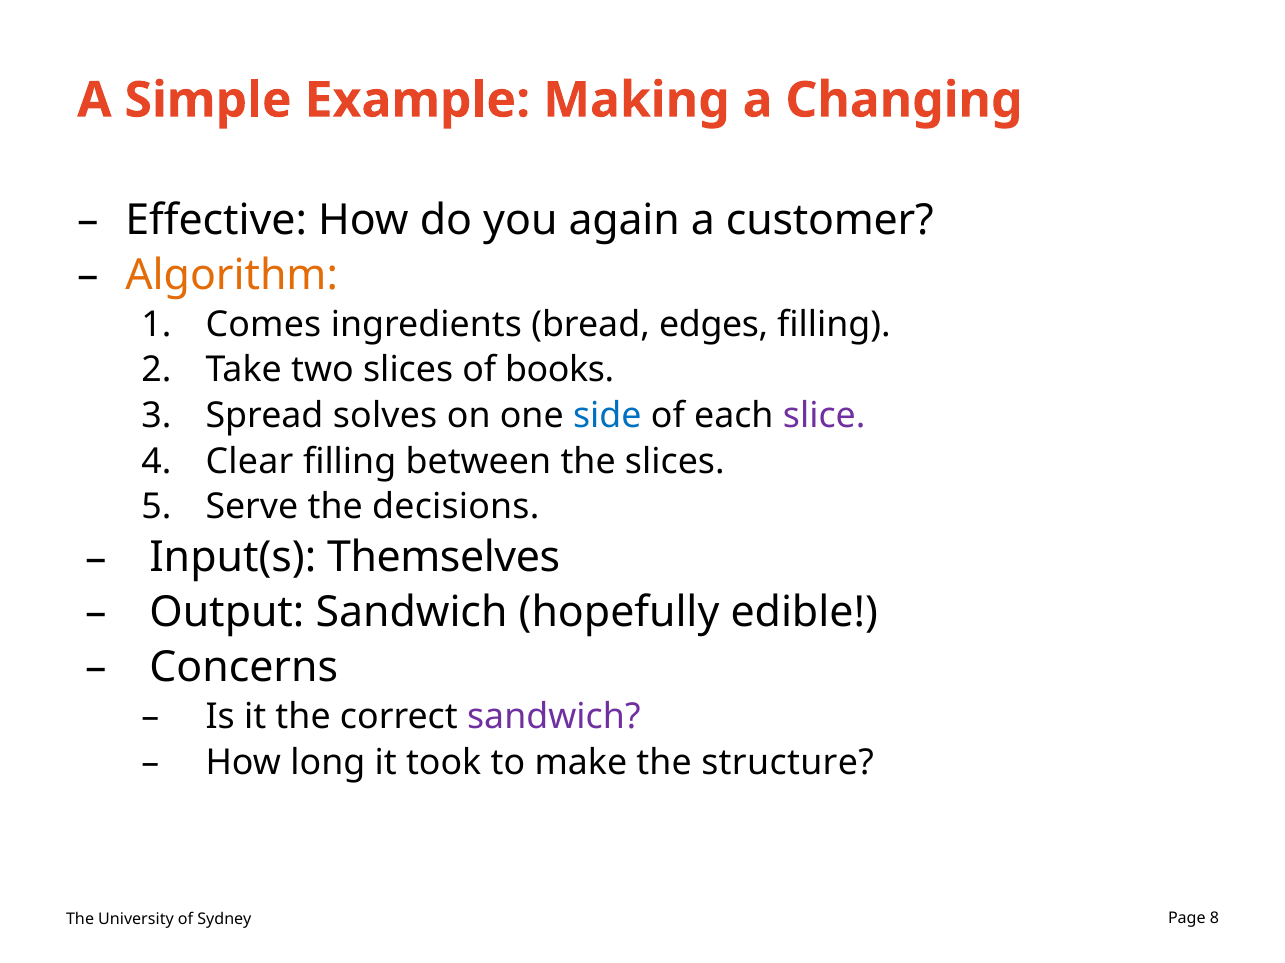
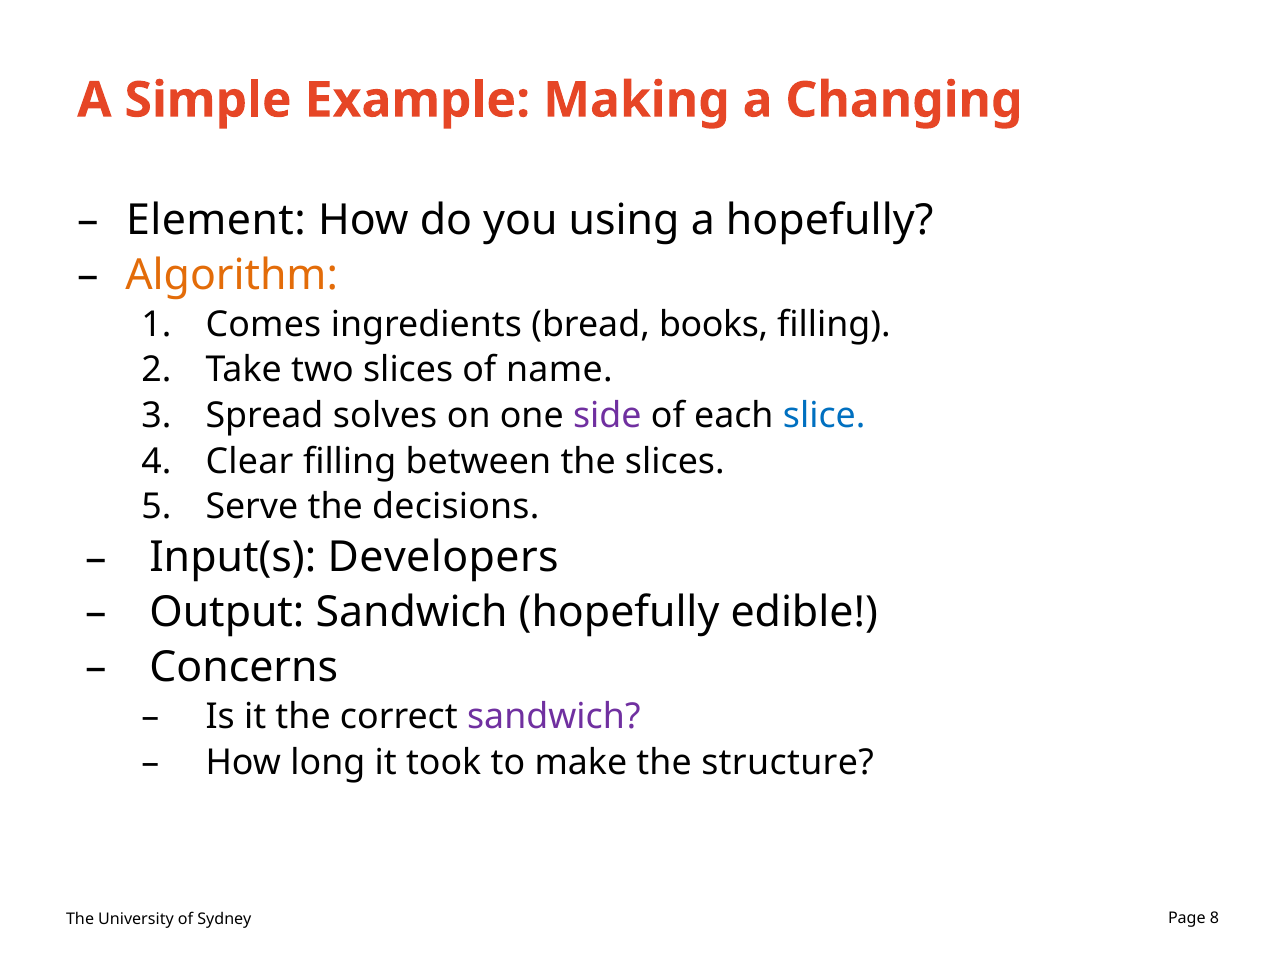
Effective: Effective -> Element (216, 220)
again: again -> using (624, 220)
a customer: customer -> hopefully (830, 220)
edges: edges -> books (714, 325)
books: books -> name (559, 370)
side colour: blue -> purple (607, 416)
slice colour: purple -> blue (824, 416)
Themselves: Themselves -> Developers (443, 558)
